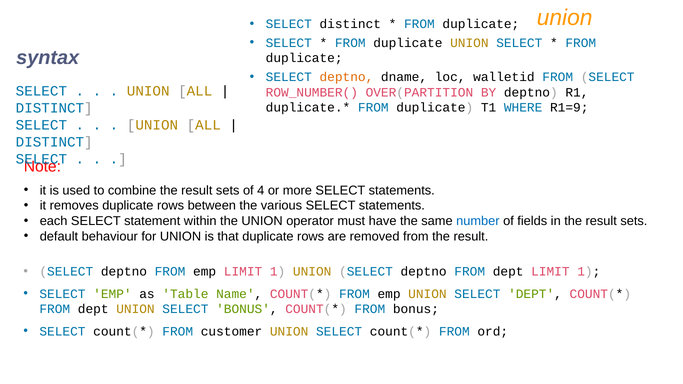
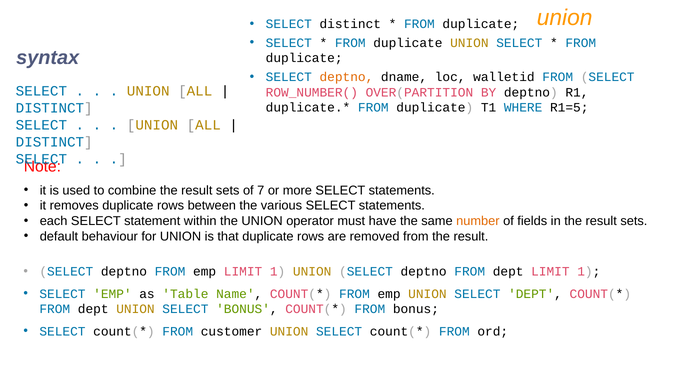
R1=9: R1=9 -> R1=5 (569, 108)
4: 4 -> 7 (261, 190)
number colour: blue -> orange (478, 221)
